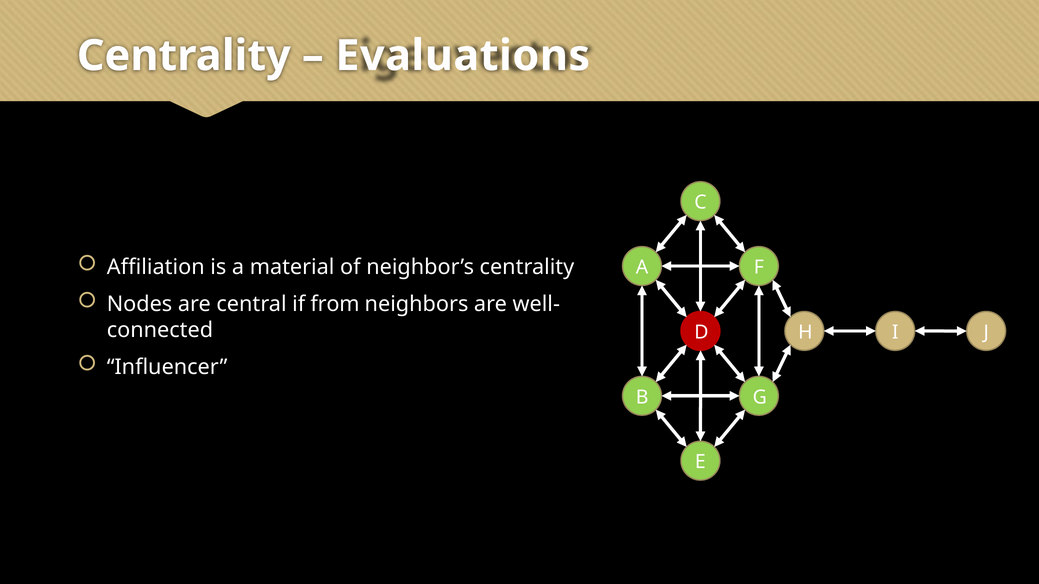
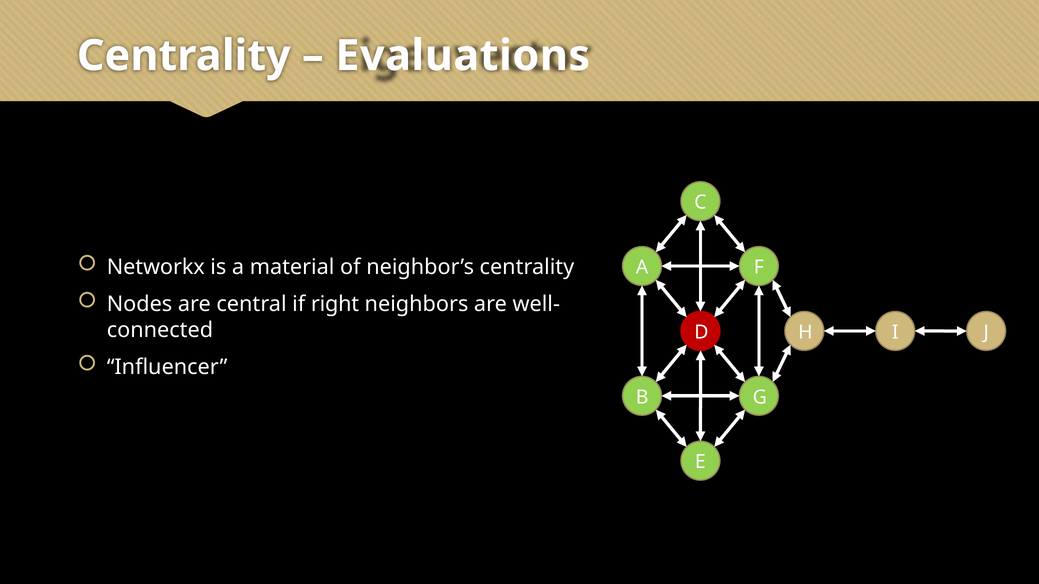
Affiliation: Affiliation -> Networkx (156, 268)
from: from -> right (335, 304)
